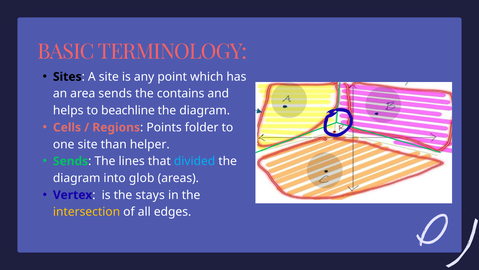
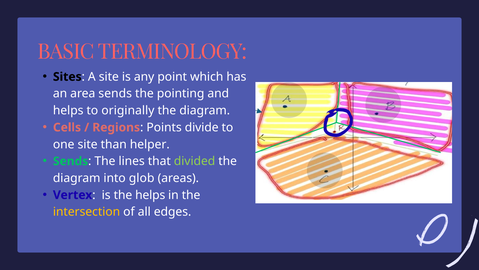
contains: contains -> pointing (181, 93)
beachline: beachline -> originally (128, 110)
folder: folder -> divide (202, 127)
divided colour: light blue -> light green (195, 161)
the stays: stays -> helps (150, 195)
